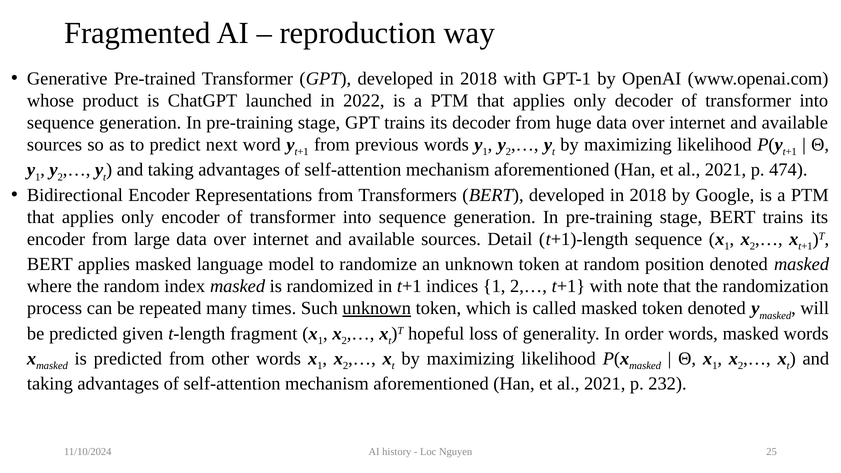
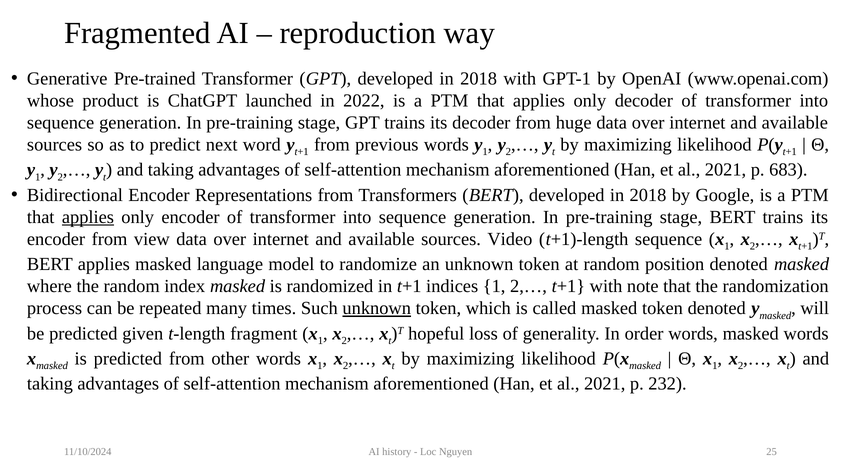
474: 474 -> 683 (788, 170)
applies underline: none -> present (88, 217)
large: large -> view (152, 239)
Detail: Detail -> Video (510, 239)
